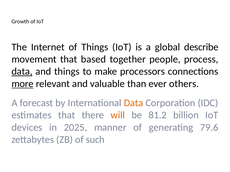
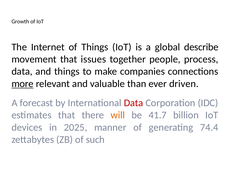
based: based -> issues (93, 59)
data underline: present -> none (22, 72)
processors: processors -> companies (142, 72)
others: others -> driven (184, 84)
Data colour: orange -> red (134, 103)
81.2: 81.2 -> 41.7 (158, 115)
79.6: 79.6 -> 74.4 (209, 128)
